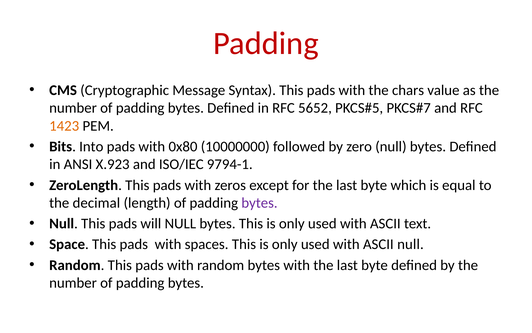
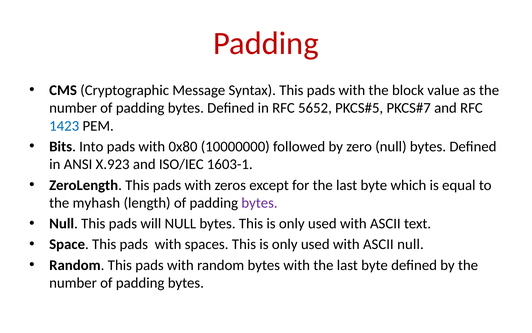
chars: chars -> block (408, 90)
1423 colour: orange -> blue (64, 126)
9794-1: 9794-1 -> 1603-1 (230, 164)
decimal: decimal -> myhash (96, 203)
